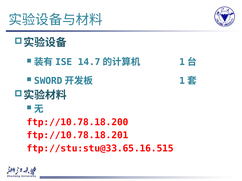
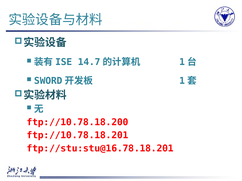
ftp://stu:stu@33.65.16.515: ftp://stu:stu@33.65.16.515 -> ftp://stu:stu@16.78.18.201 (100, 149)
